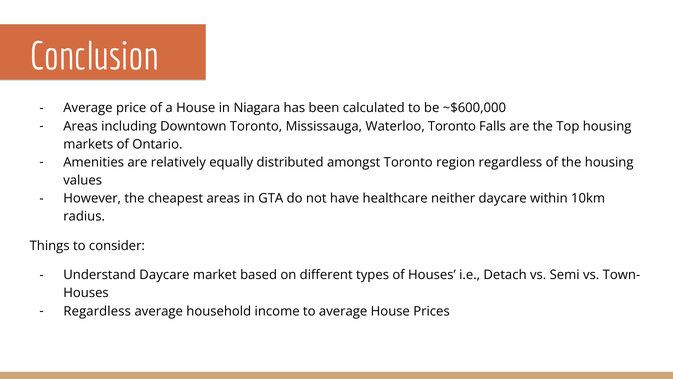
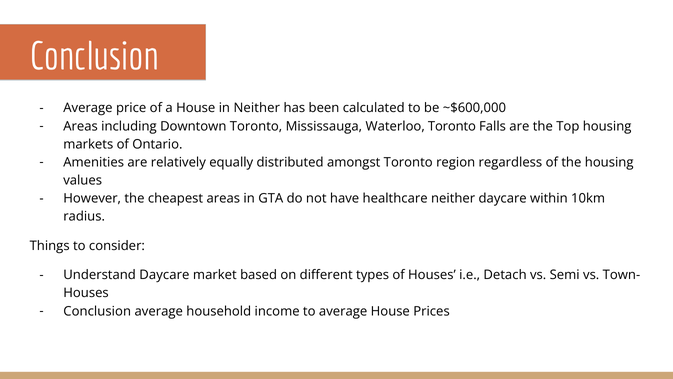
in Niagara: Niagara -> Neither (257, 108)
Regardless: Regardless -> Conclusion (97, 311)
